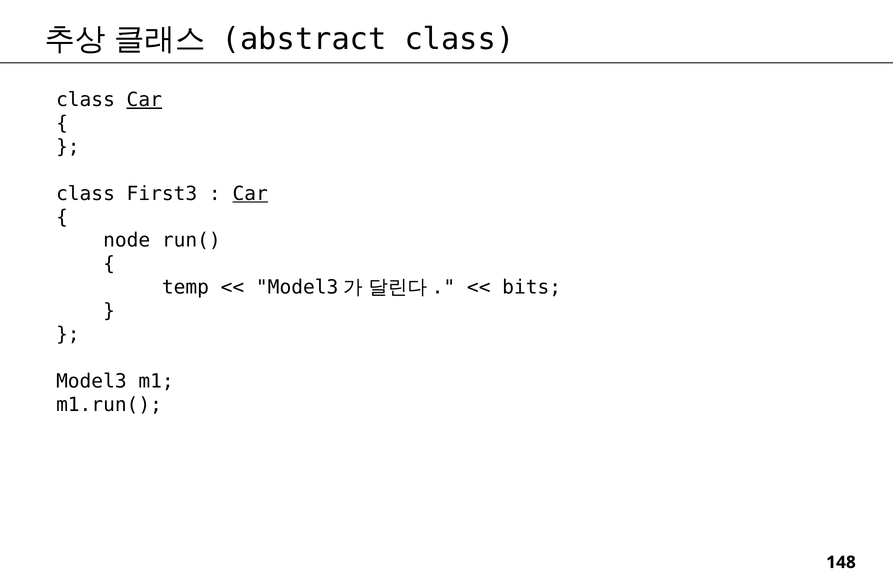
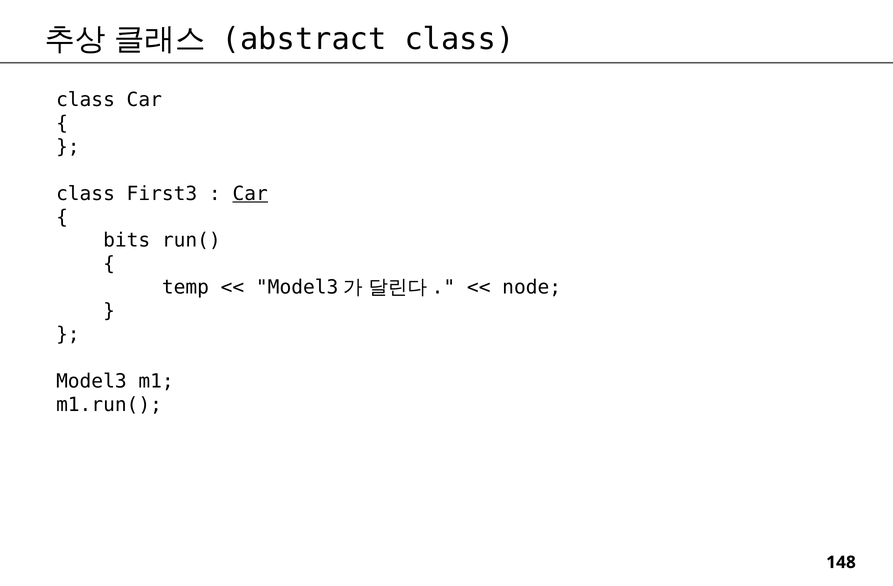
Car underline: present -> none (144, 100)
node: node -> bits (127, 241)
bits: bits -> node (532, 288)
